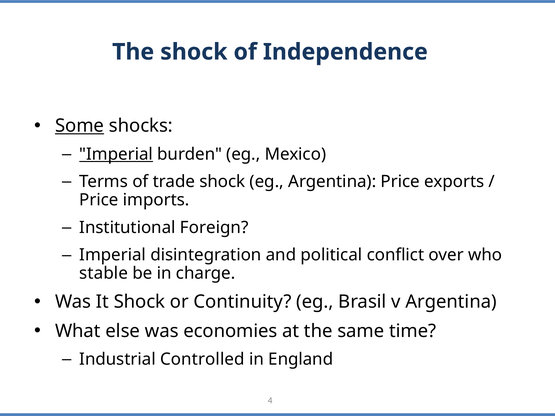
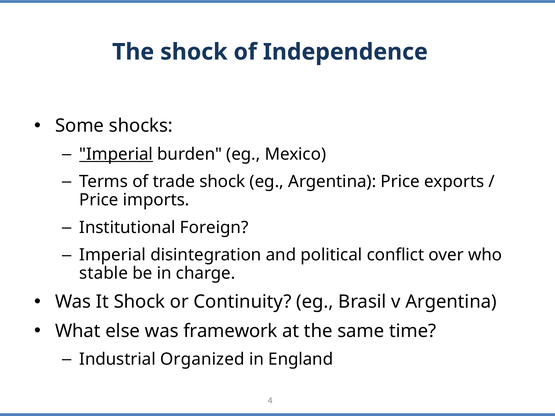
Some underline: present -> none (80, 126)
economies: economies -> framework (230, 331)
Controlled: Controlled -> Organized (202, 360)
